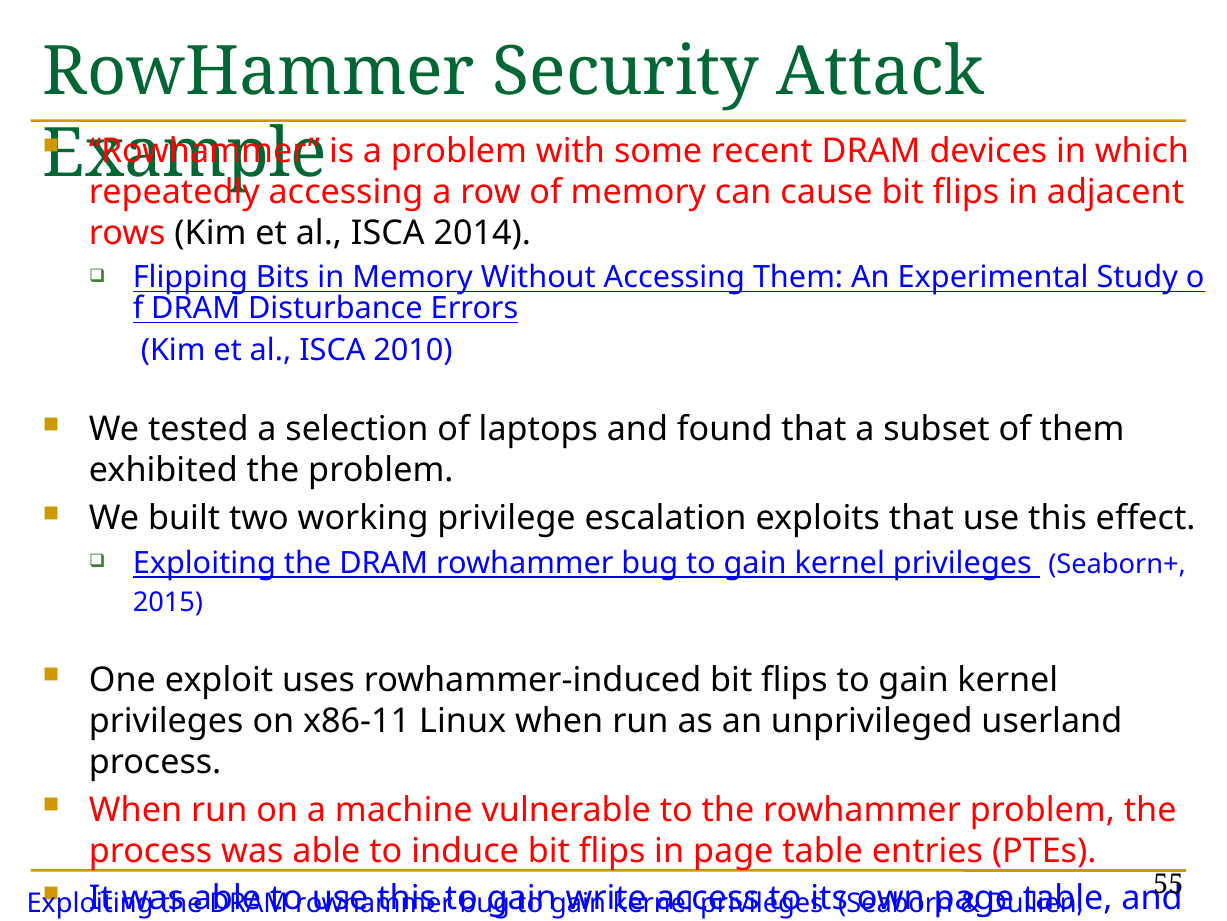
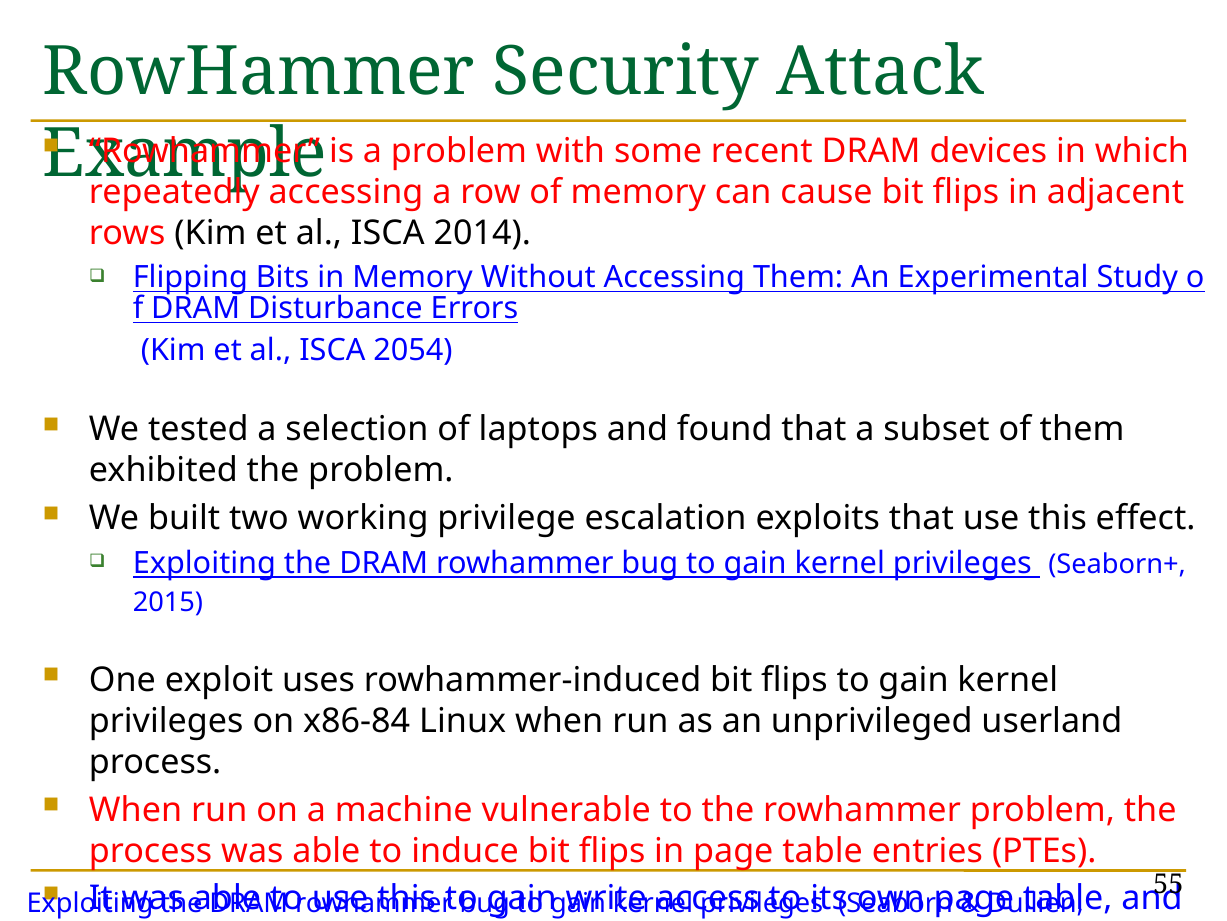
2010: 2010 -> 2054 (413, 350)
x86-11: x86-11 -> x86-84 (357, 721)
